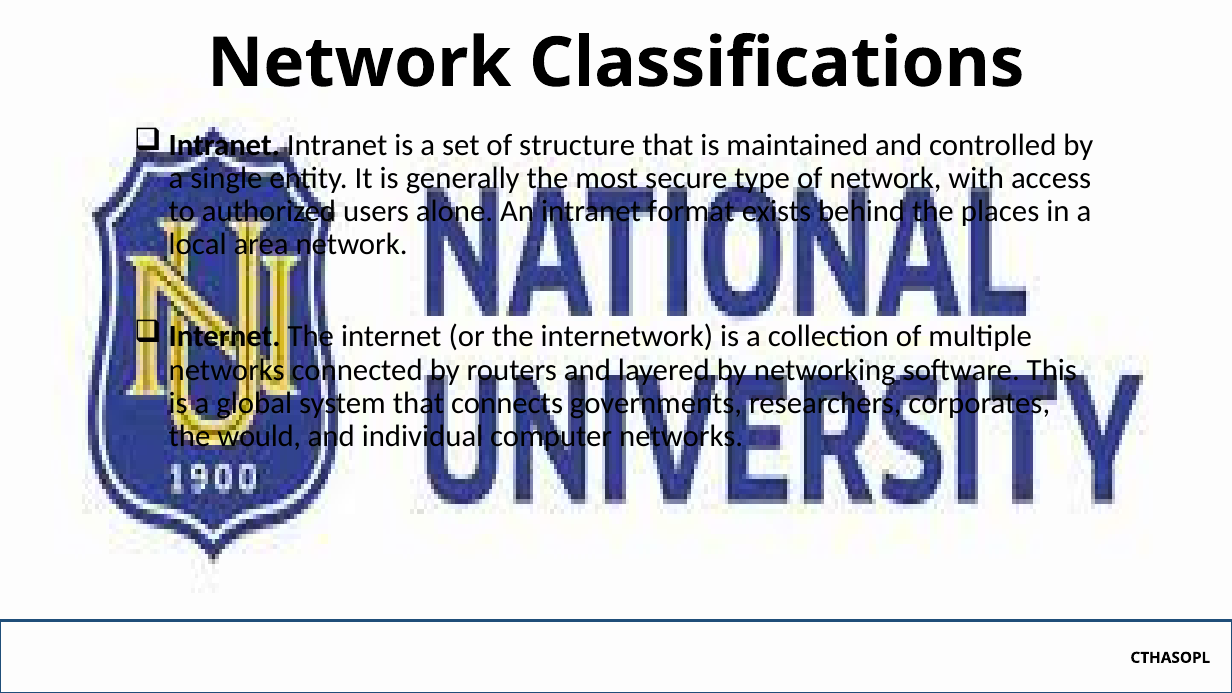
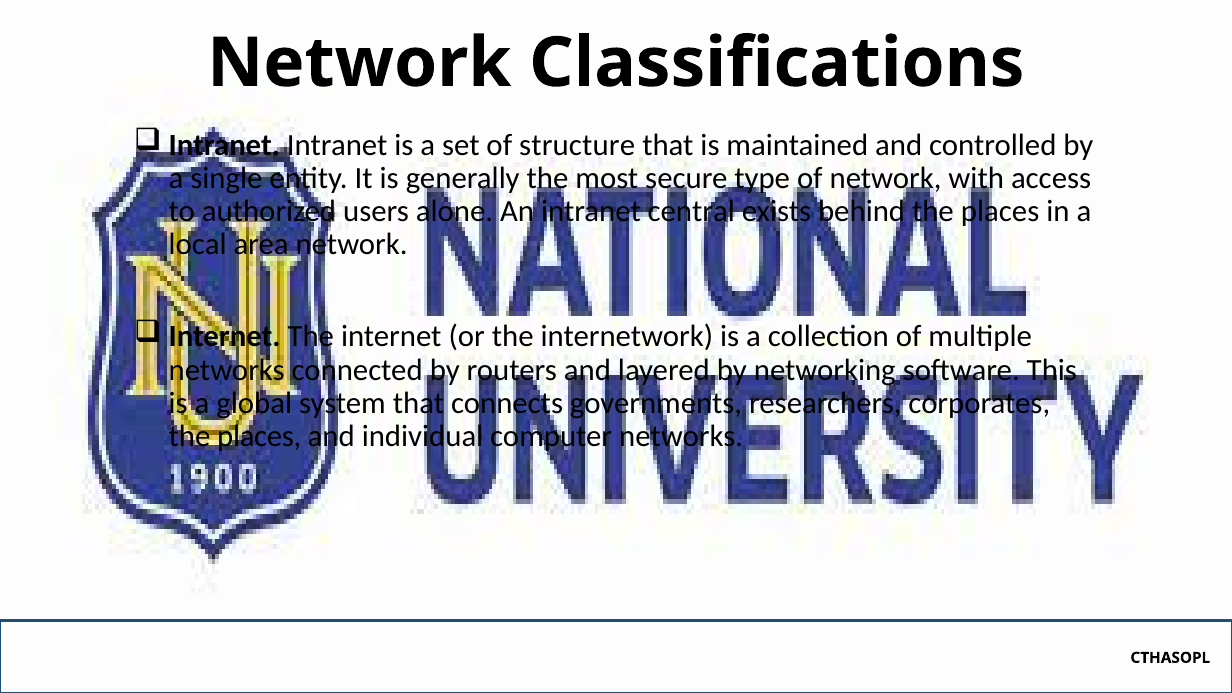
format: format -> central (691, 211)
would: would -> places (259, 437)
